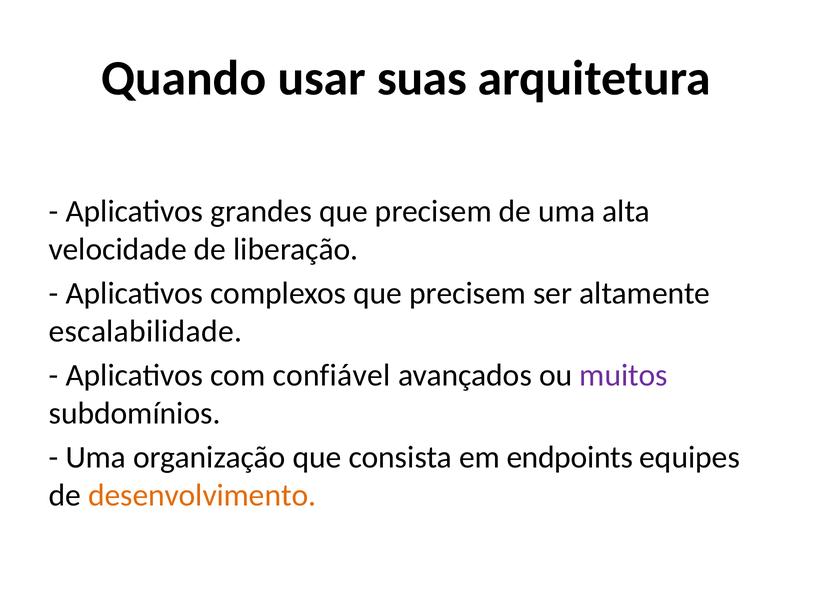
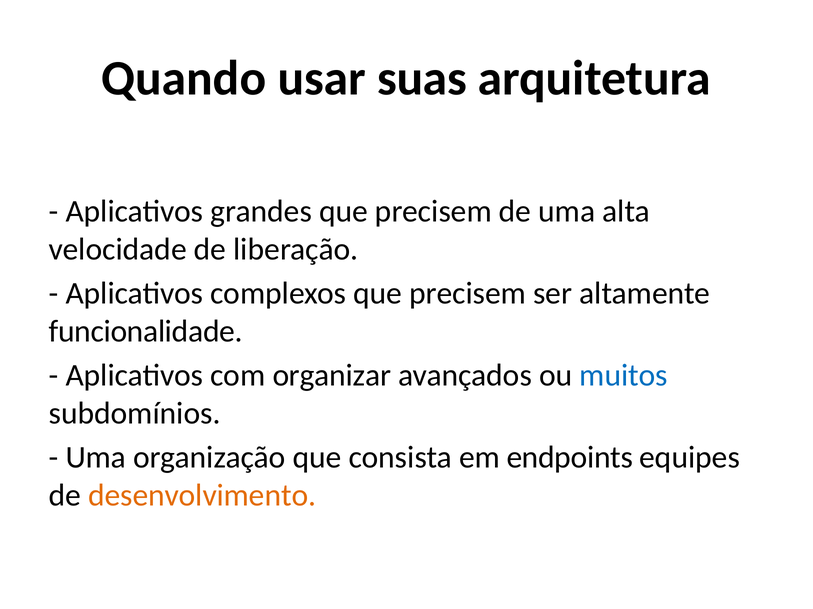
escalabilidade: escalabilidade -> funcionalidade (146, 332)
confiável: confiável -> organizar (332, 376)
muitos colour: purple -> blue (624, 376)
